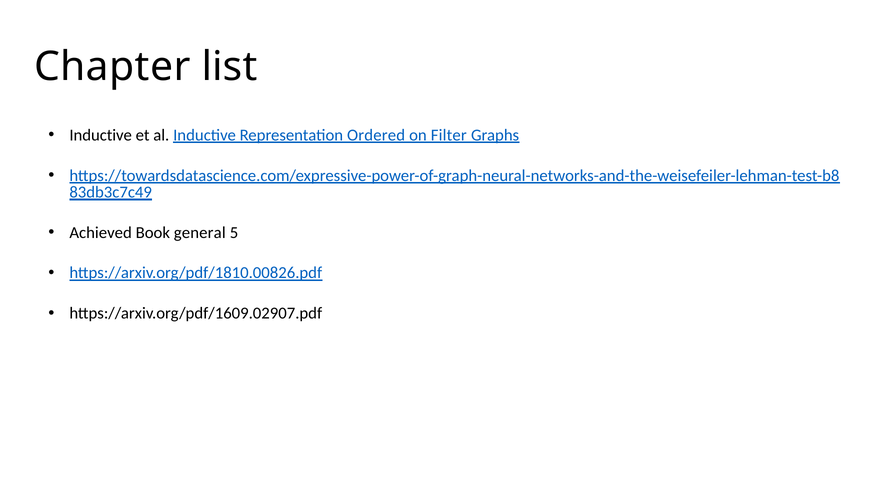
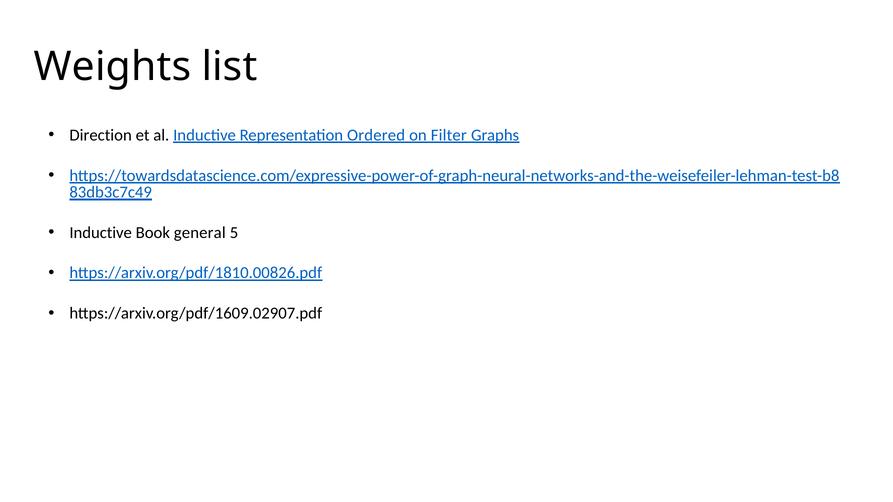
Chapter: Chapter -> Weights (112, 67)
Inductive: Inductive -> Direction (101, 135)
Achieved: Achieved -> Inductive (101, 233)
